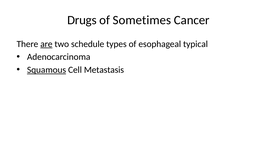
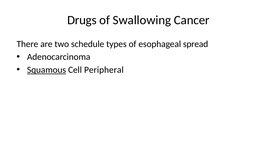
Sometimes: Sometimes -> Swallowing (142, 20)
are underline: present -> none (46, 44)
typical: typical -> spread (196, 44)
Metastasis: Metastasis -> Peripheral (104, 70)
